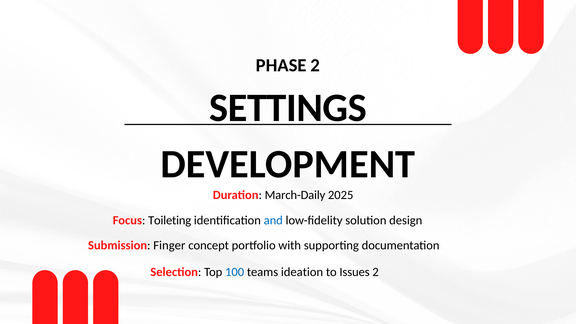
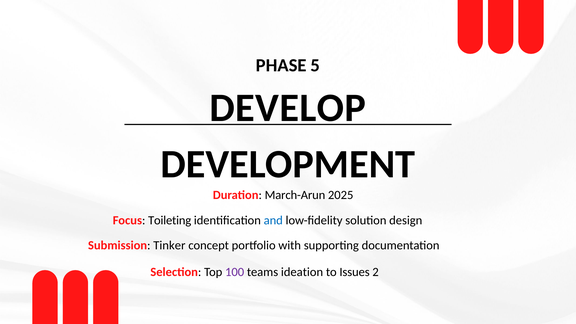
PHASE 2: 2 -> 5 (315, 65)
SETTINGS: SETTINGS -> DEVELOP (288, 108)
March-Daily: March-Daily -> March-Arun (295, 195)
Finger: Finger -> Tinker (169, 245)
100 colour: blue -> purple (235, 272)
